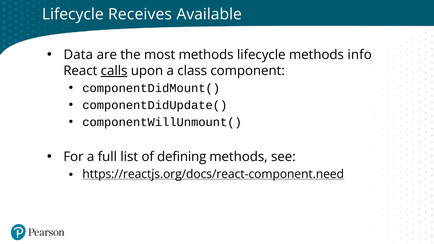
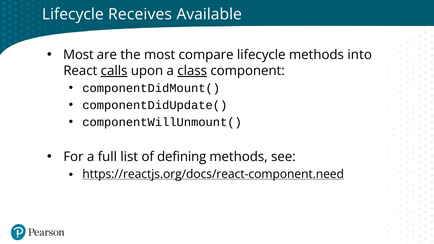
Data: Data -> Most (78, 55)
most methods: methods -> compare (206, 55)
info: info -> into (360, 55)
class underline: none -> present (192, 71)
